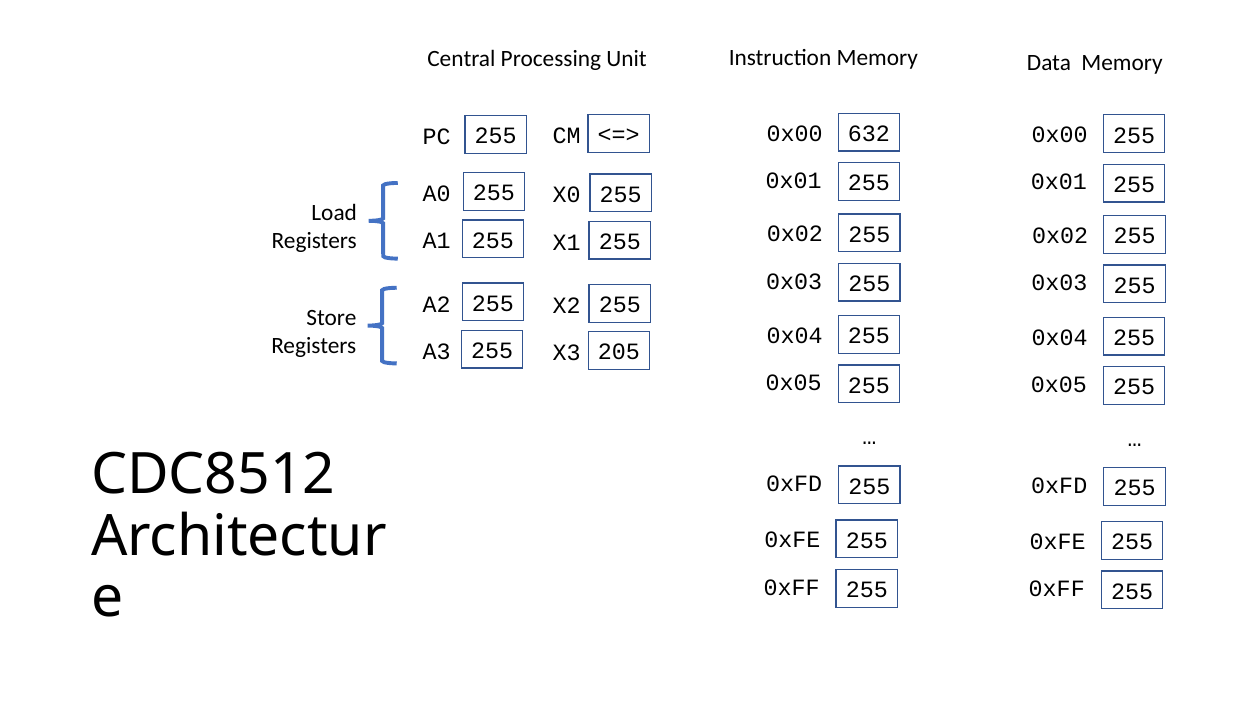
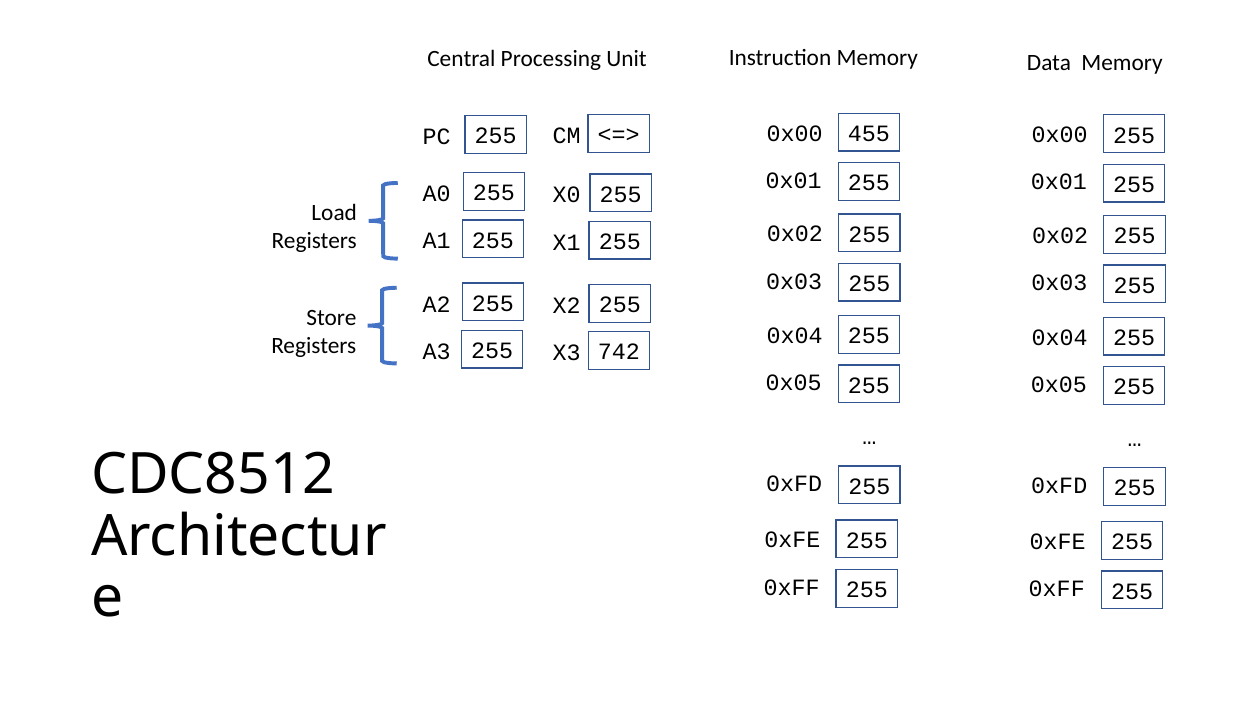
632: 632 -> 455 (869, 134)
205: 205 -> 742 (619, 352)
